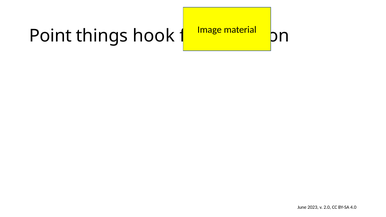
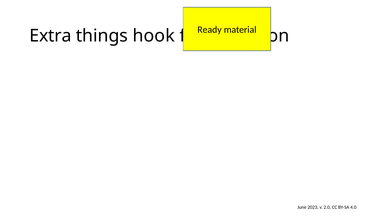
Image: Image -> Ready (210, 30)
Point: Point -> Extra (50, 36)
